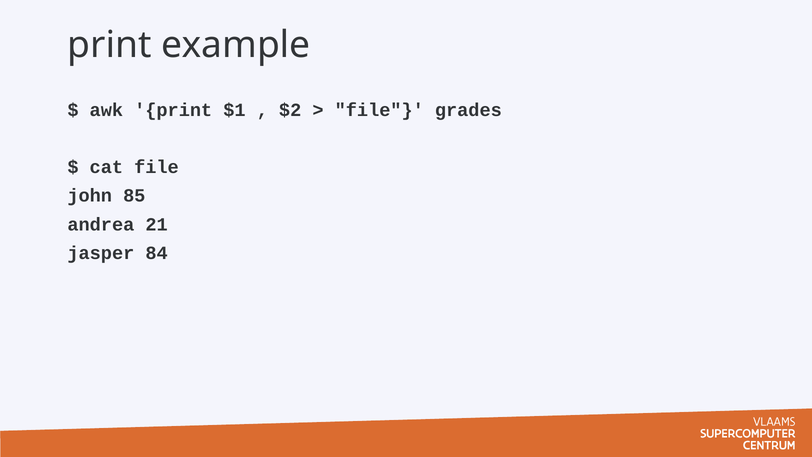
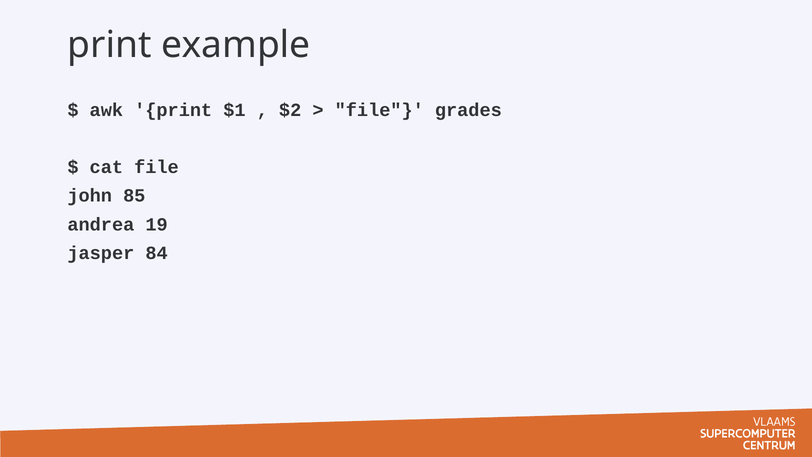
21: 21 -> 19 (157, 224)
